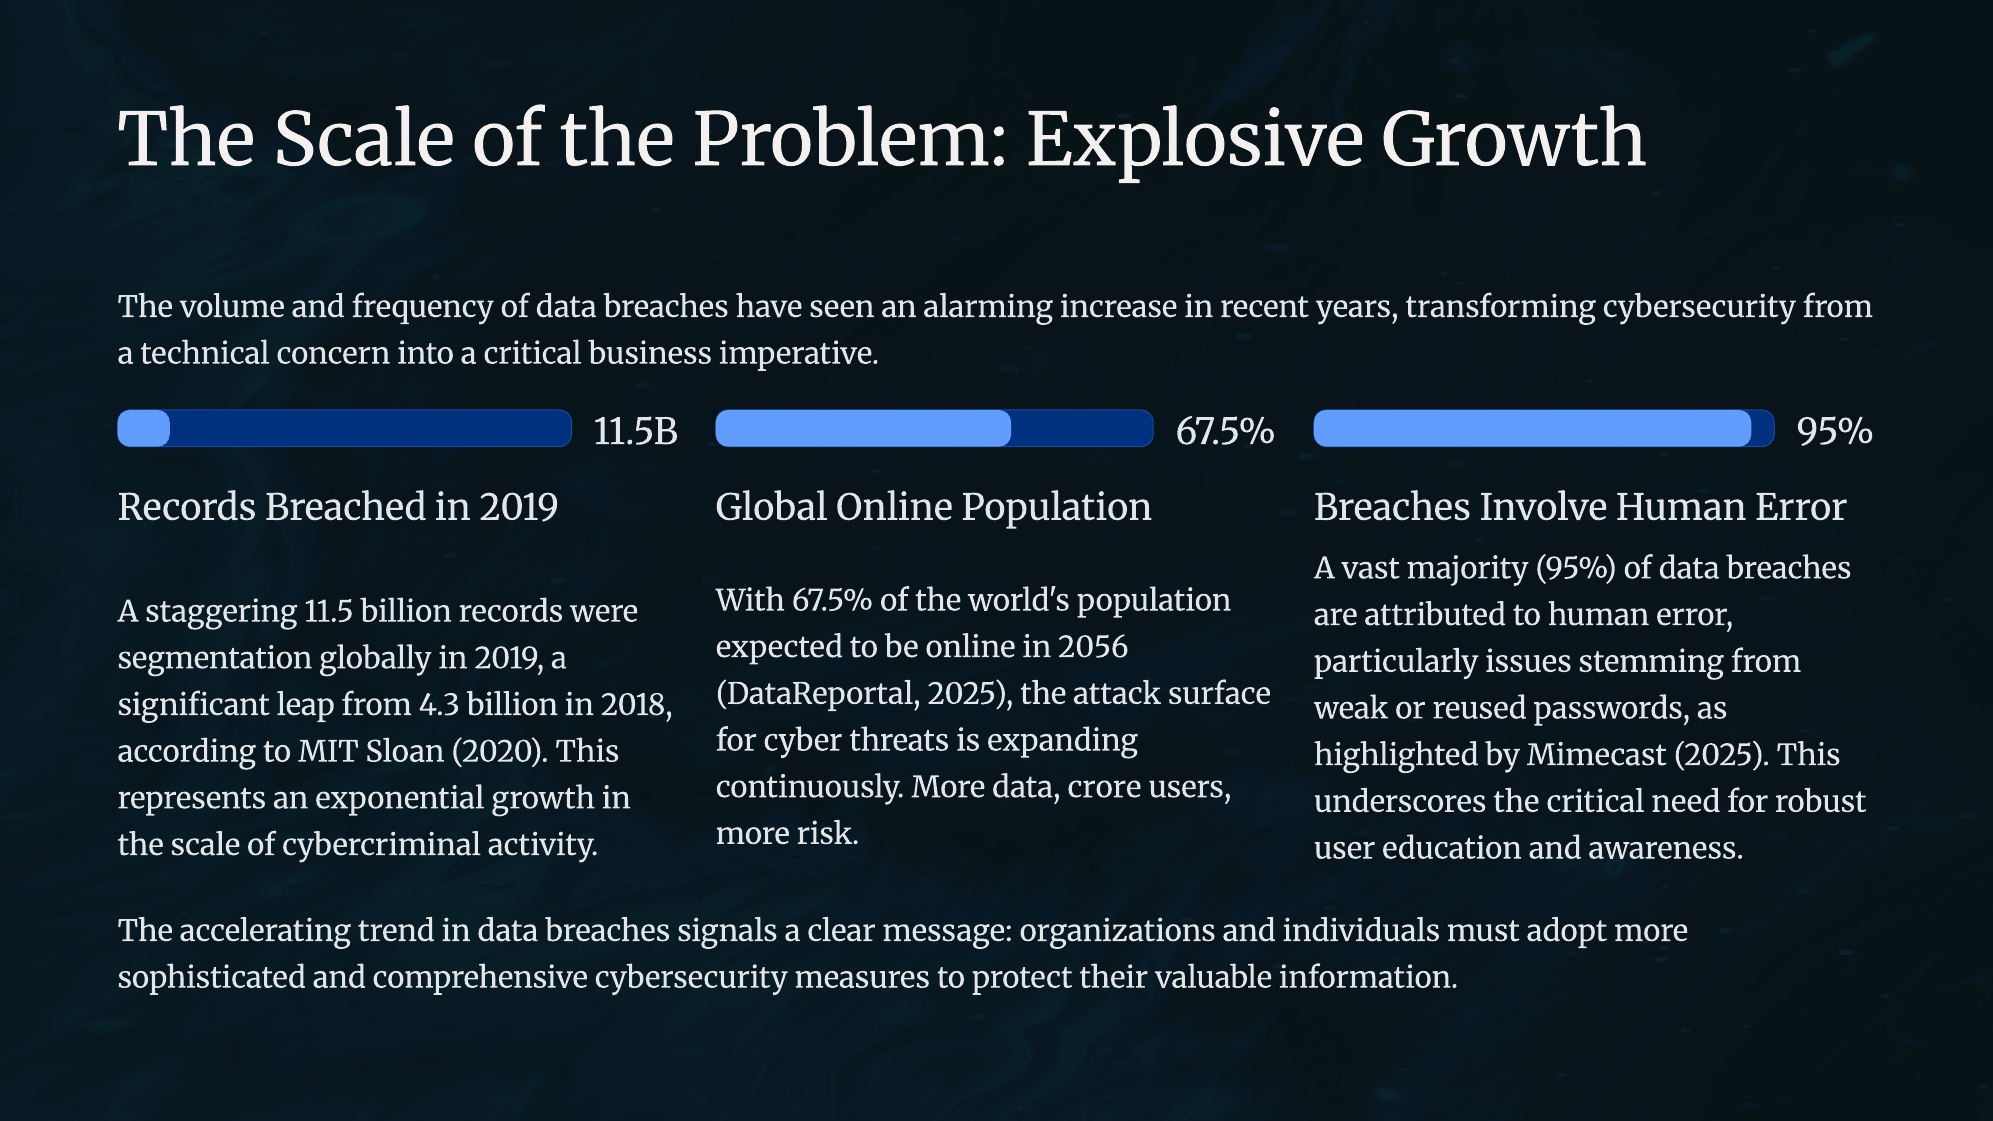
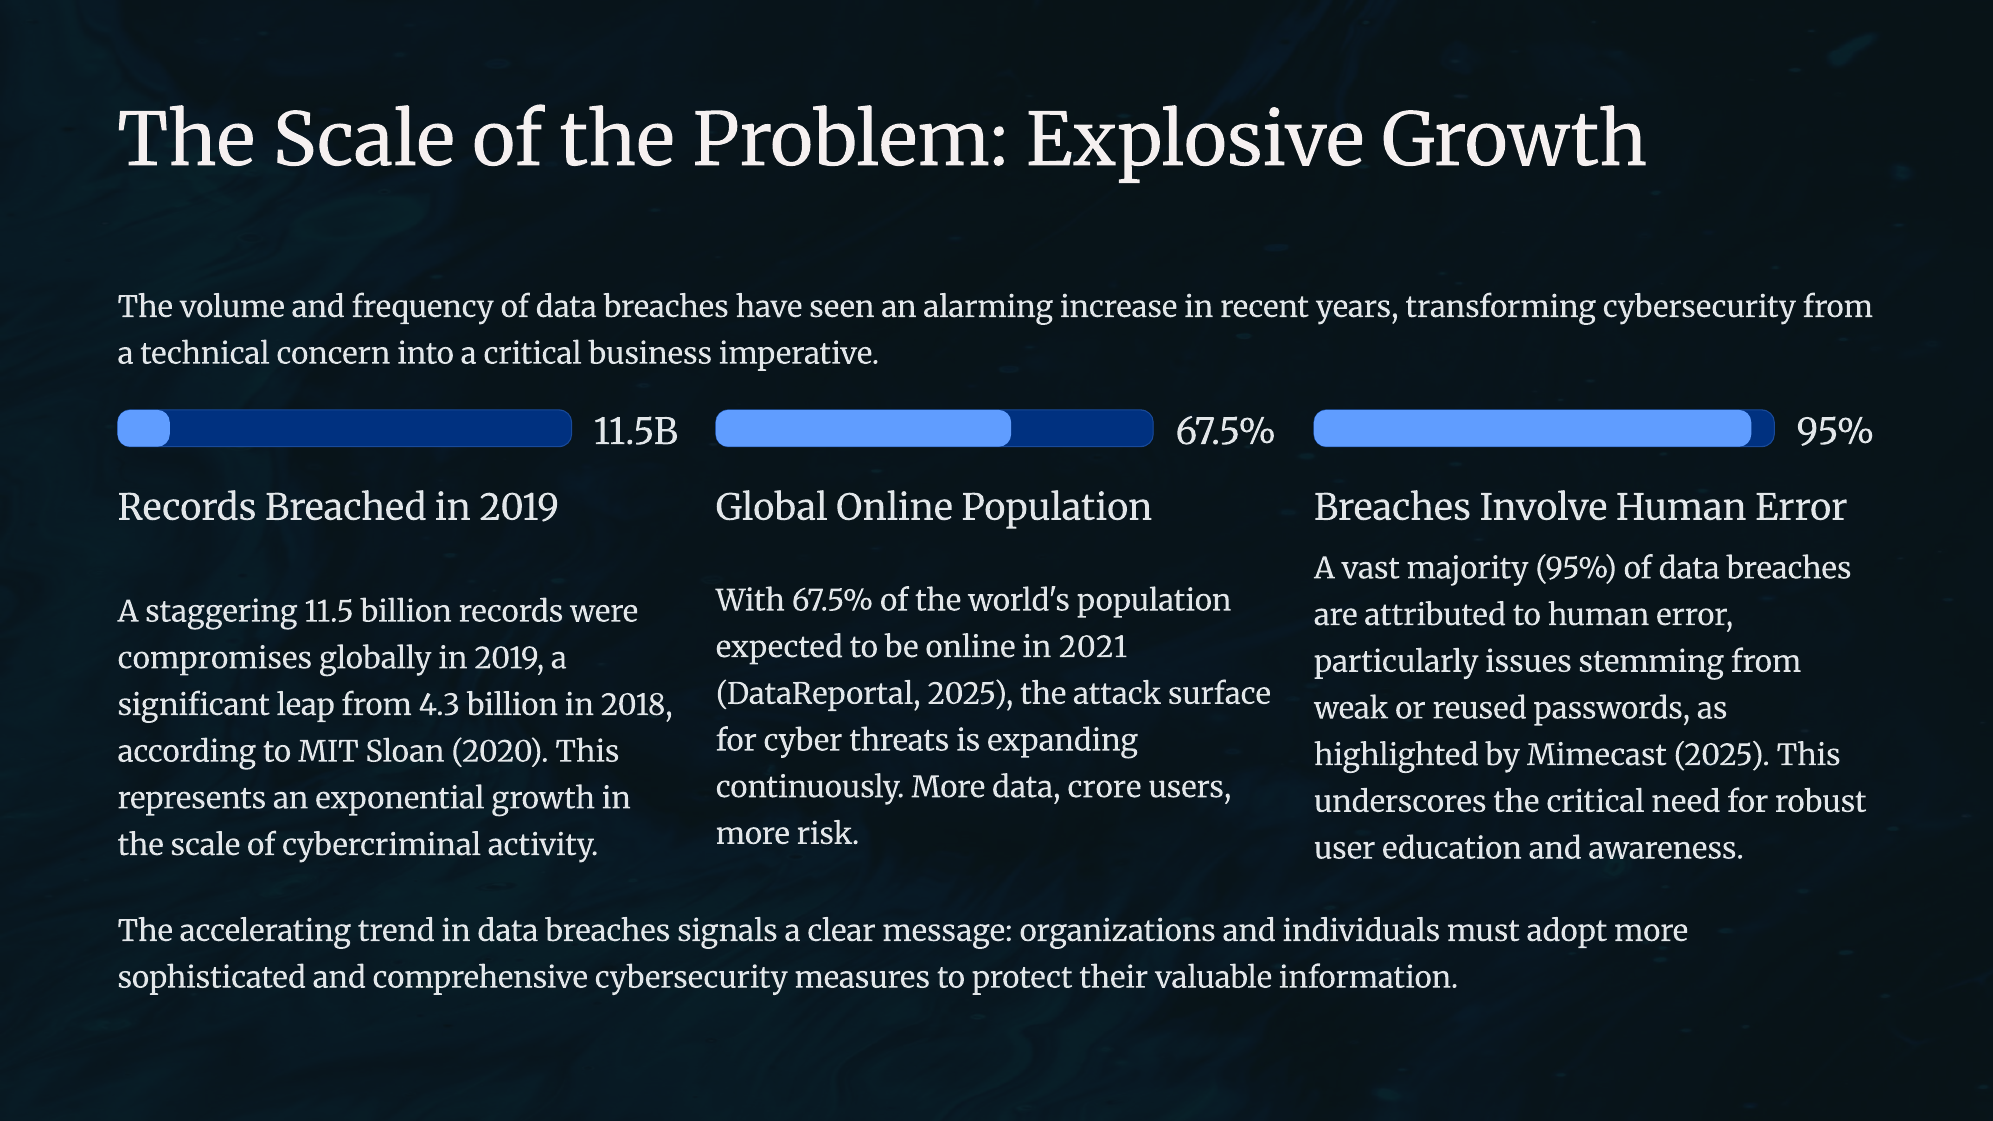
2056: 2056 -> 2021 (1093, 648)
segmentation: segmentation -> compromises (215, 659)
